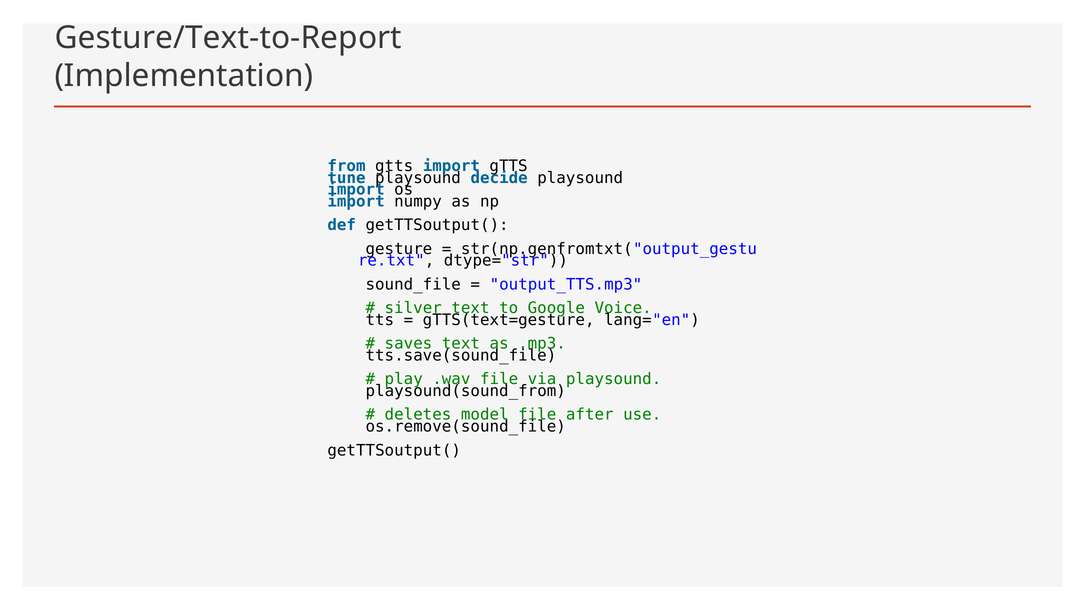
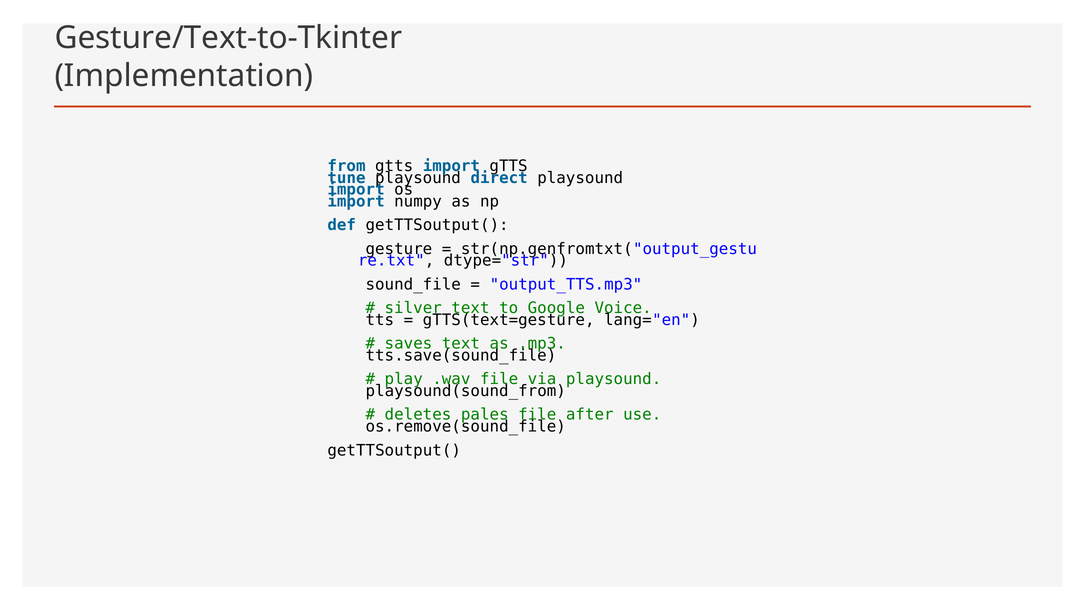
Gesture/Text-to-Report: Gesture/Text-to-Report -> Gesture/Text-to-Tkinter (228, 38)
decide: decide -> direct (499, 178)
model: model -> pales (485, 415)
